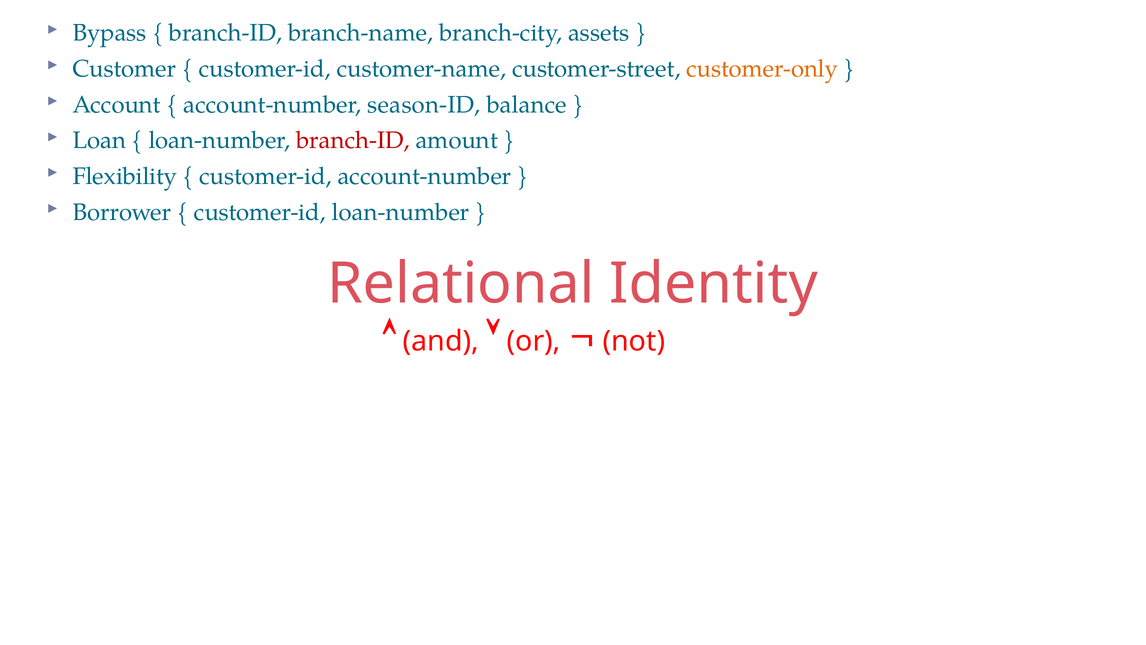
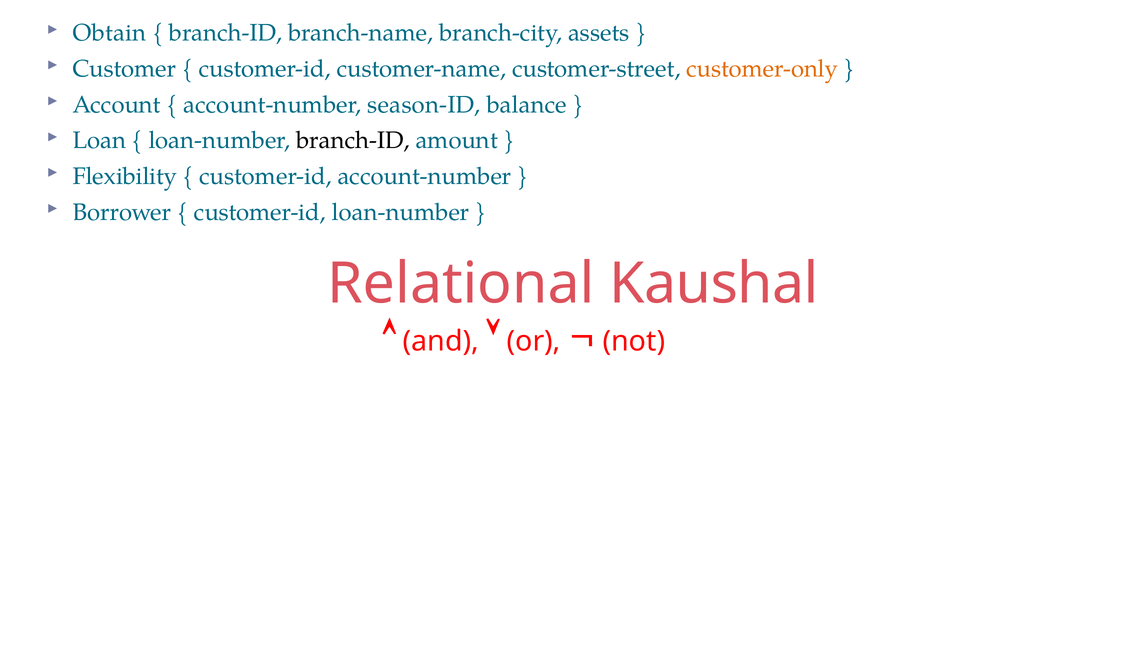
Bypass: Bypass -> Obtain (109, 33)
branch-ID colour: red -> black (353, 140)
Identity: Identity -> Kaushal (714, 284)
